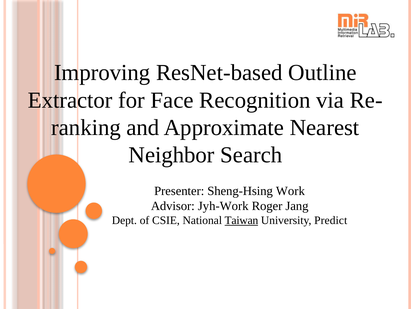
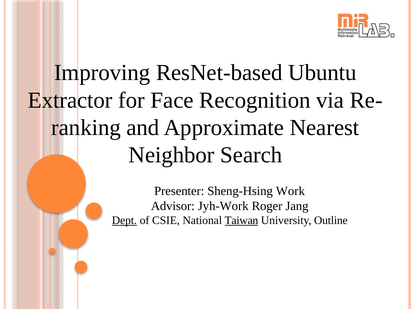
Outline: Outline -> Ubuntu (322, 73)
Dept underline: none -> present (124, 220)
Predict: Predict -> Outline (331, 220)
